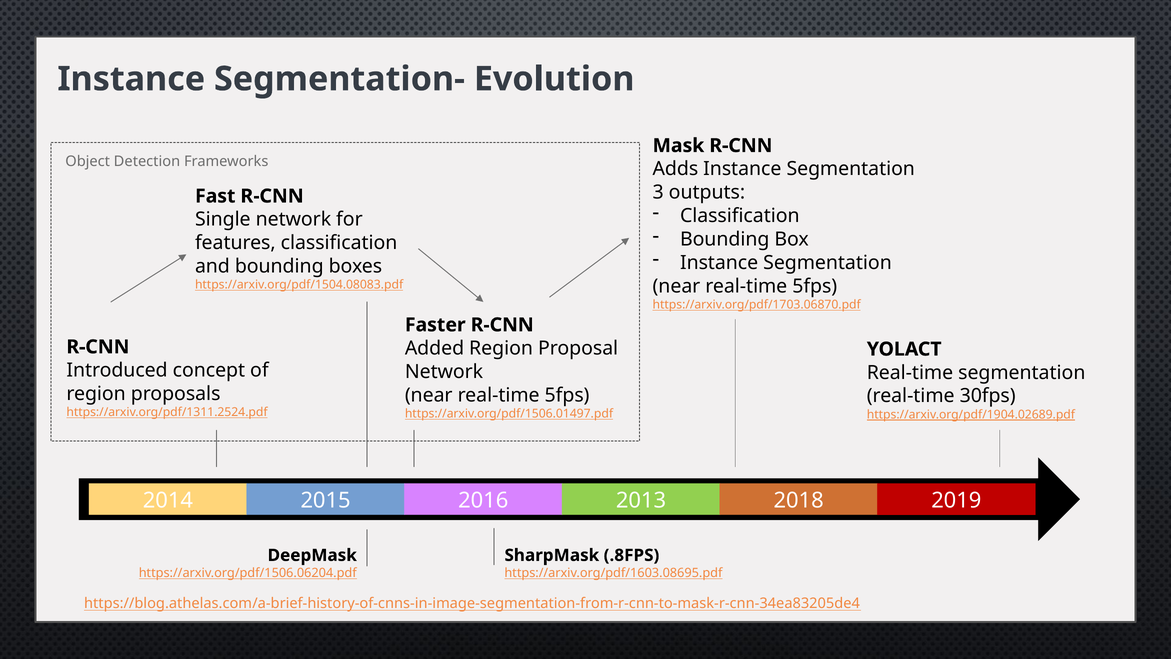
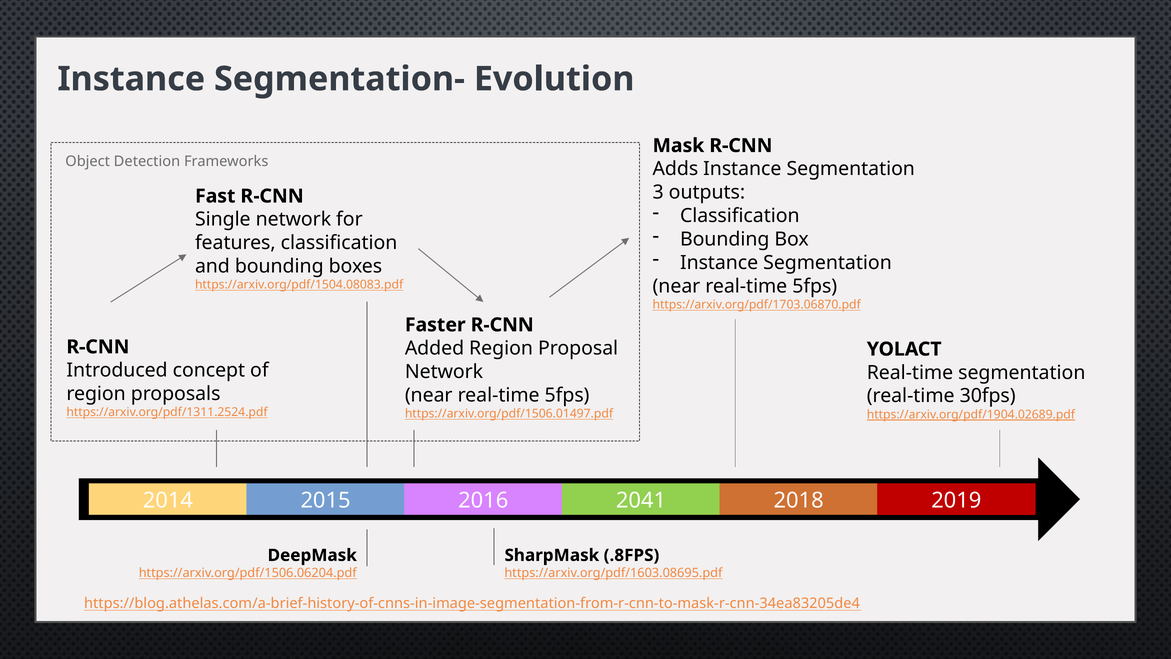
2013: 2013 -> 2041 (641, 500)
